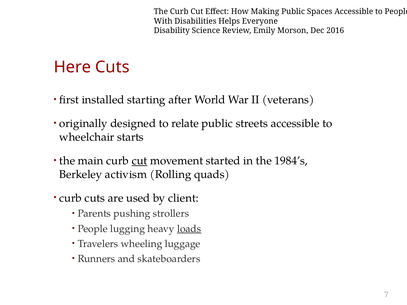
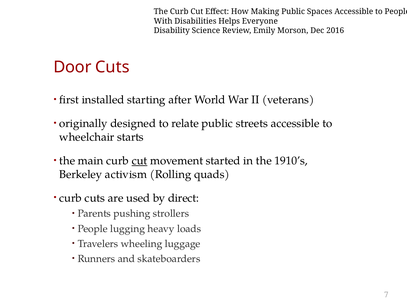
Here: Here -> Door (72, 67)
1984’s: 1984’s -> 1910’s (291, 161)
client: client -> direct (184, 198)
loads underline: present -> none (189, 229)
